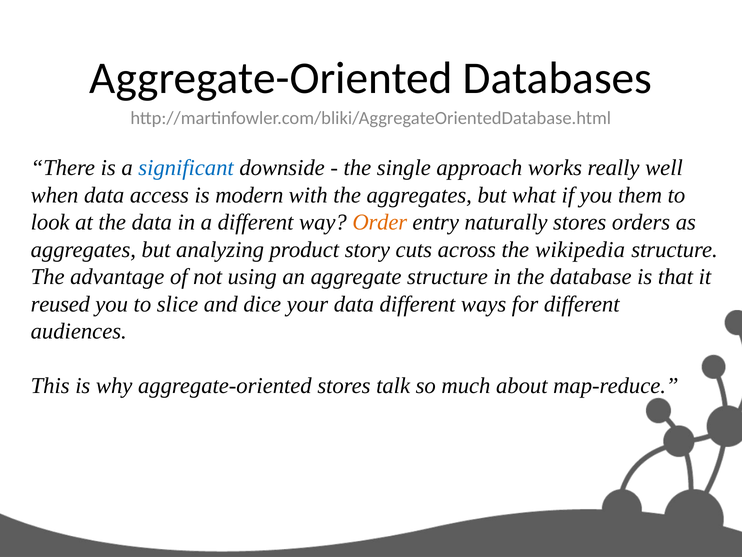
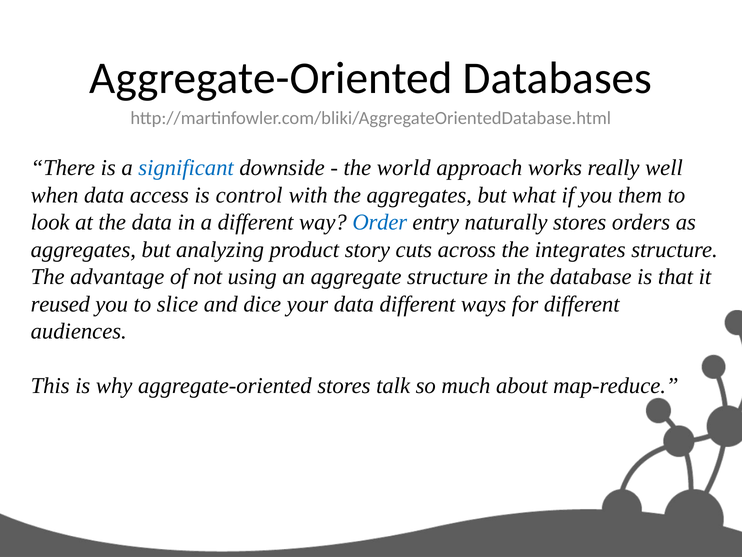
single: single -> world (404, 168)
modern: modern -> control (249, 195)
Order colour: orange -> blue (380, 222)
wikipedia: wikipedia -> integrates (580, 249)
